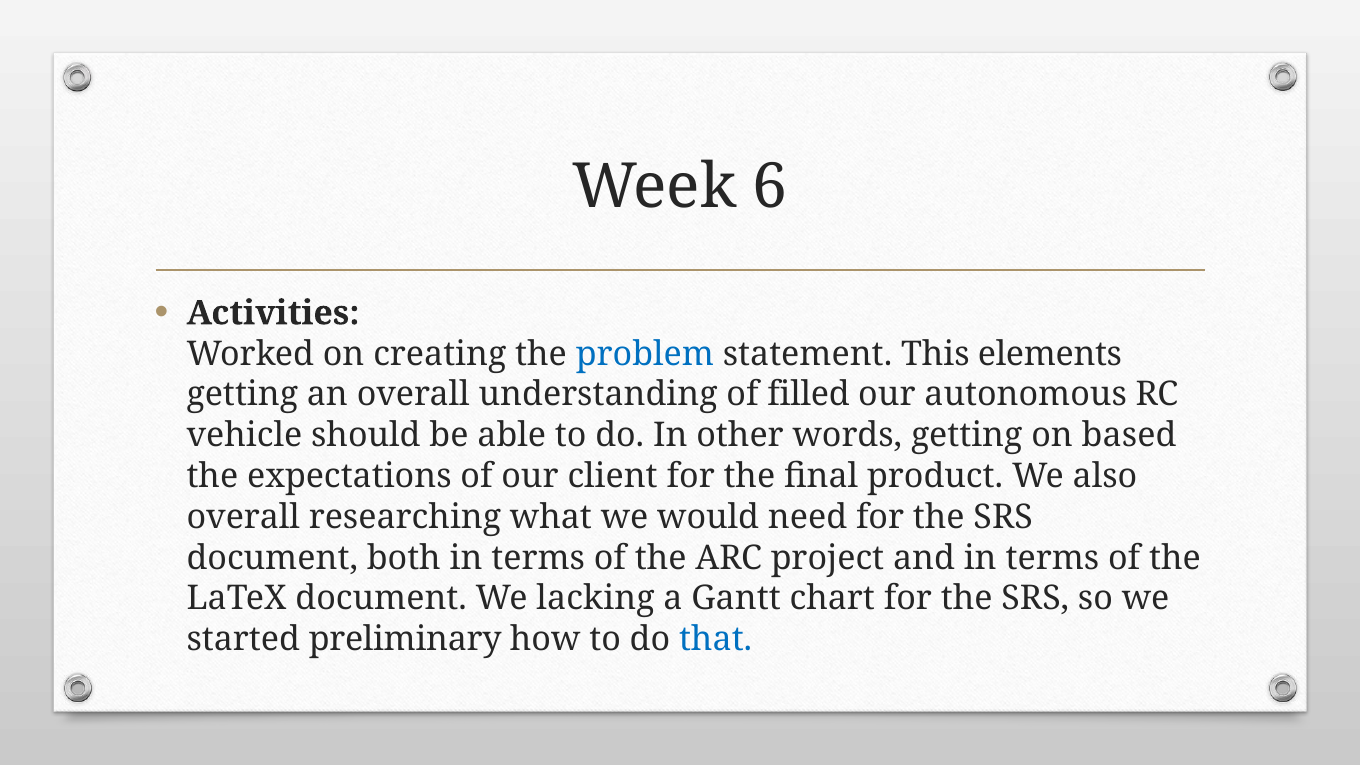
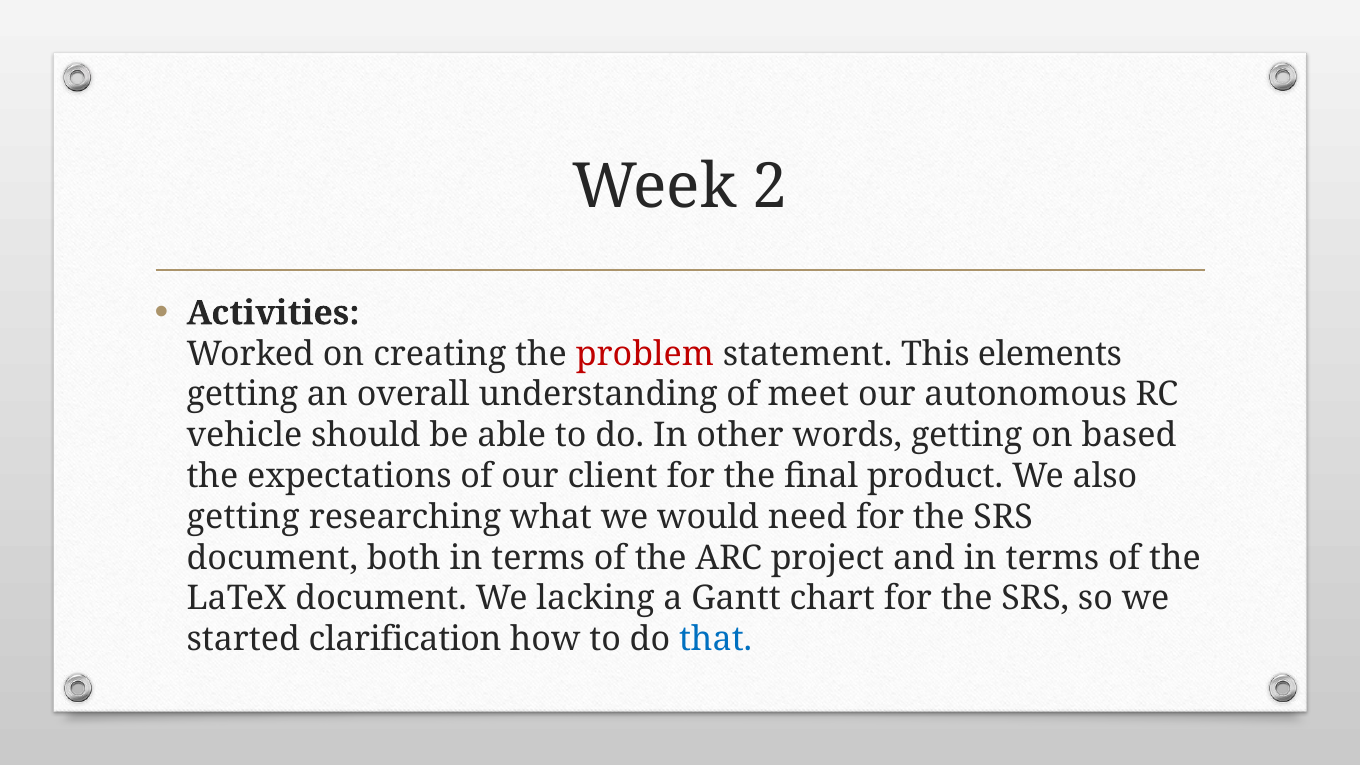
6: 6 -> 2 (770, 187)
problem colour: blue -> red (645, 354)
filled: filled -> meet (808, 395)
overall: overall -> getting (243, 517)
preliminary: preliminary -> clarification (405, 640)
